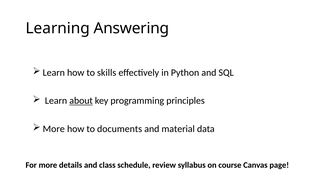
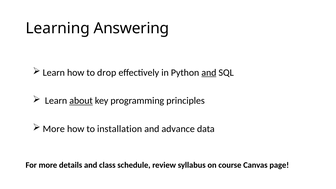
skills: skills -> drop (107, 73)
and underline: none -> present (209, 73)
documents: documents -> installation (120, 129)
material: material -> advance (178, 129)
